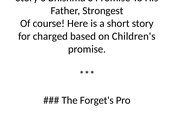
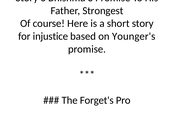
charged: charged -> injustice (50, 36)
Children's: Children's -> Younger's (134, 36)
